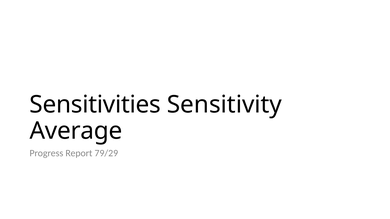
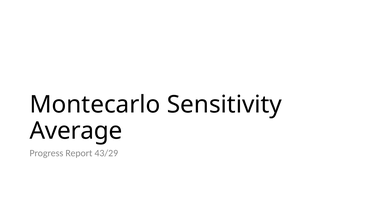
Sensitivities: Sensitivities -> Montecarlo (95, 105)
79/29: 79/29 -> 43/29 (106, 153)
